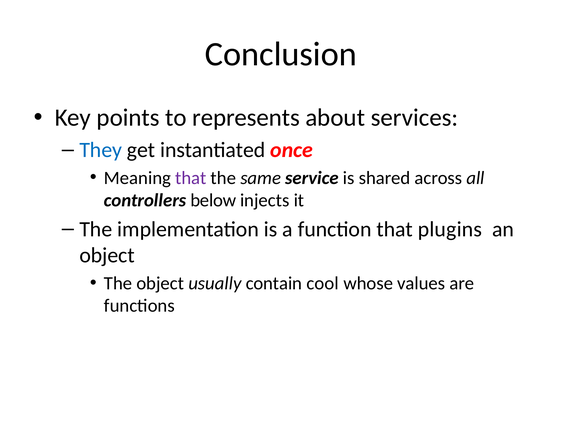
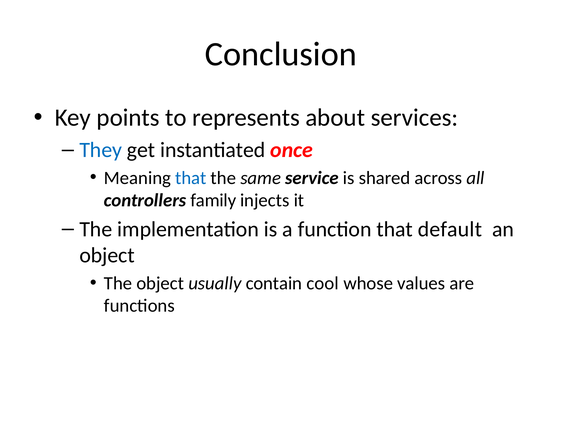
that colour: purple -> blue (191, 178)
below: below -> family (213, 201)
plugins: plugins -> default (450, 229)
